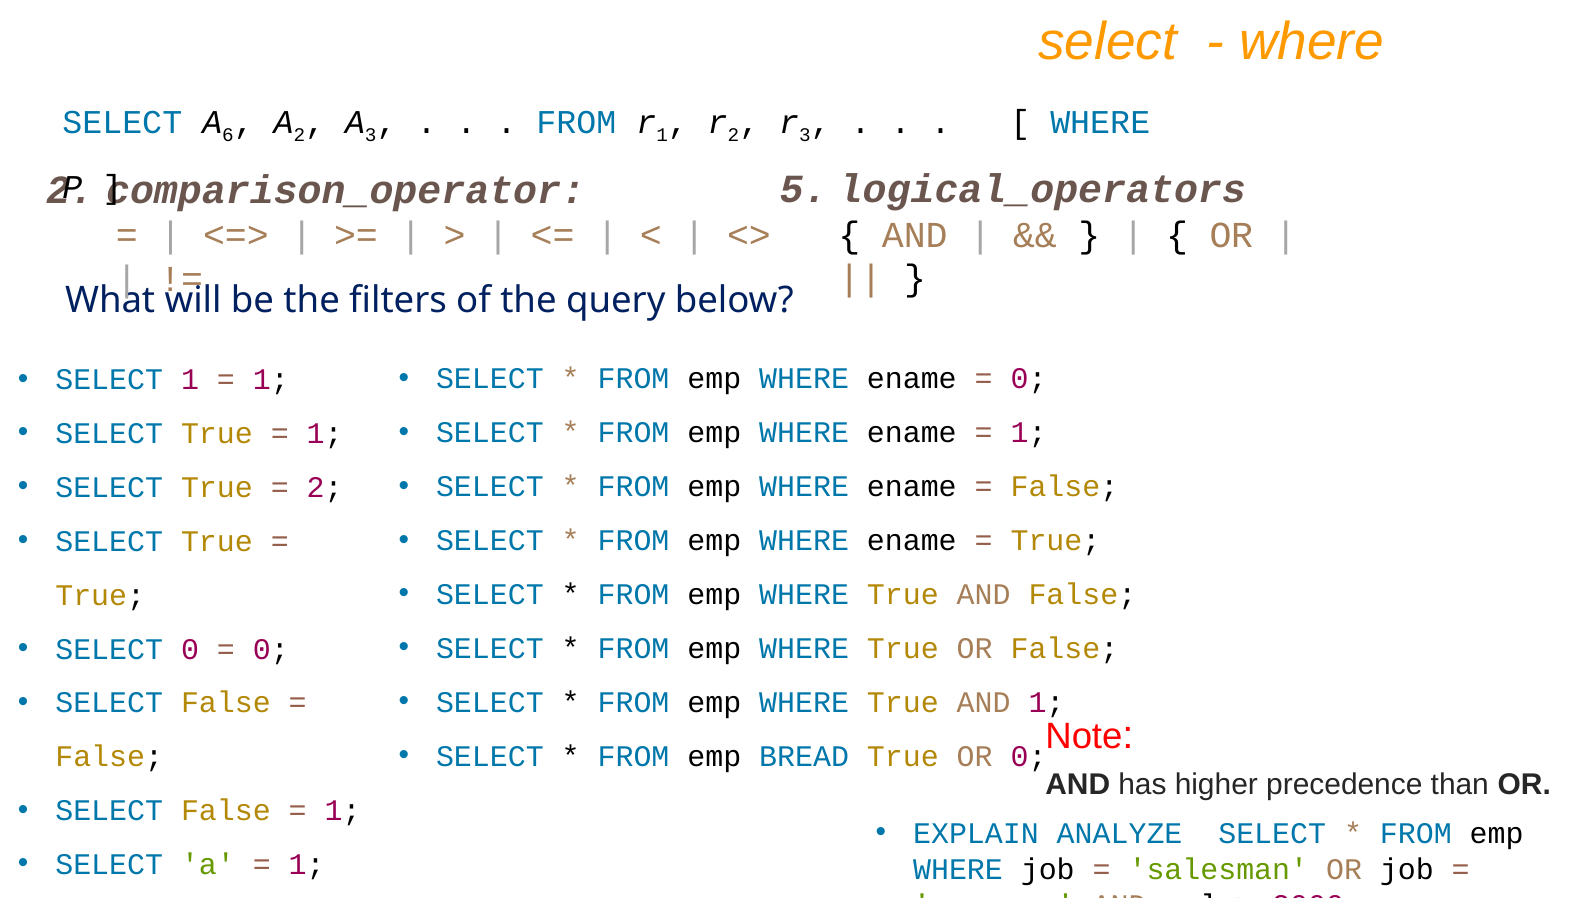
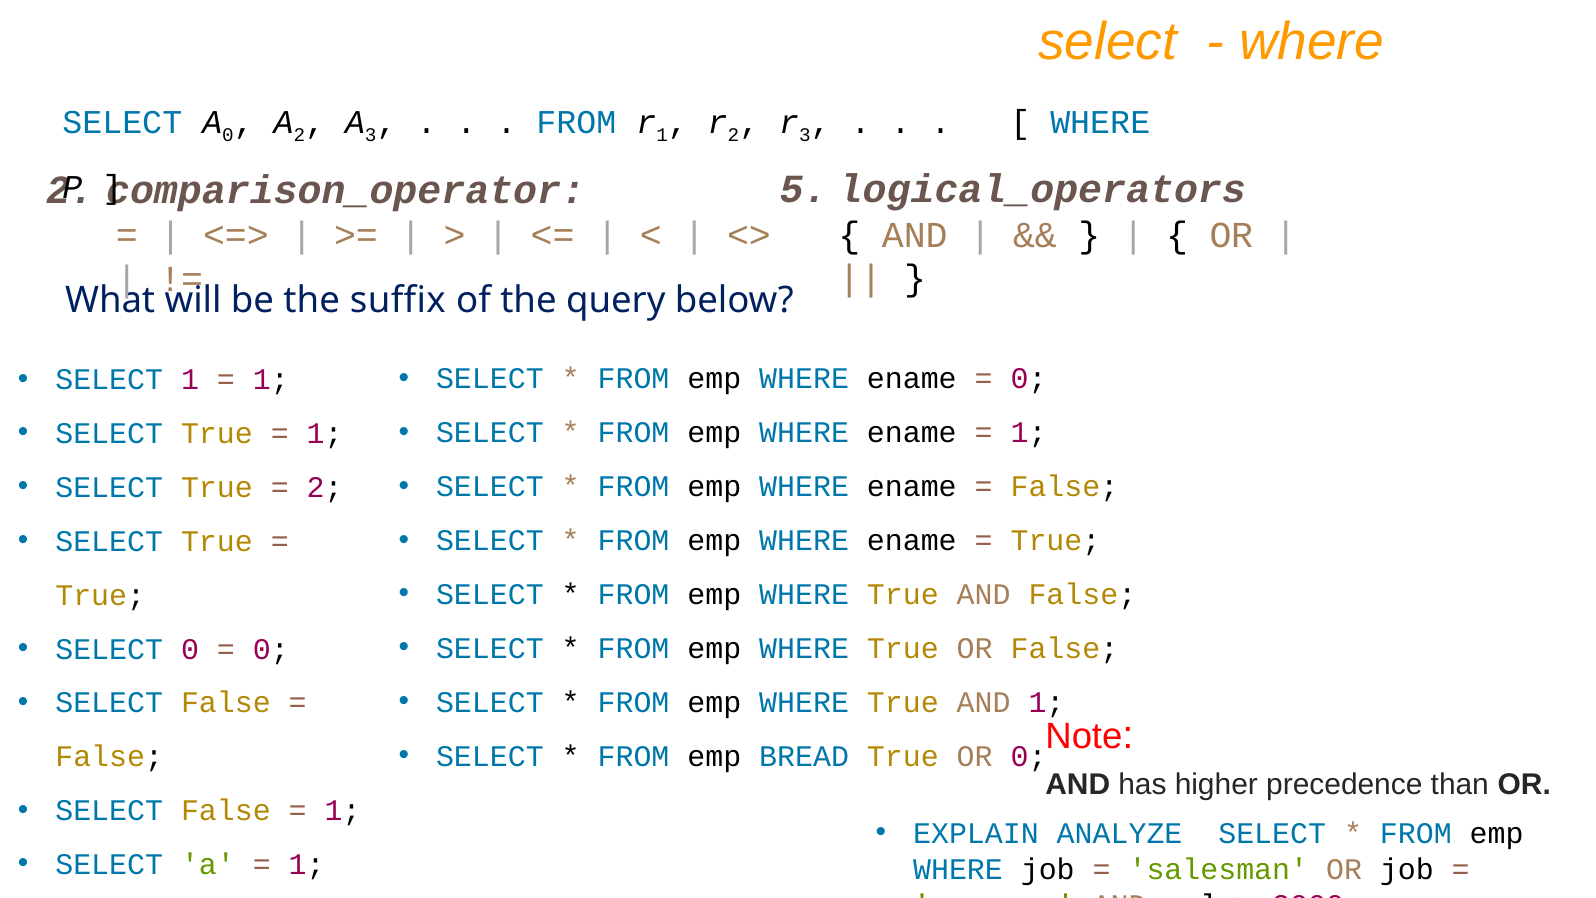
A 6: 6 -> 0 (228, 136)
filters: filters -> suffix (398, 300)
